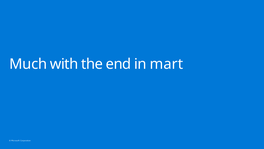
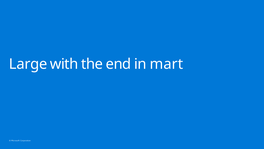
Much: Much -> Large (28, 64)
